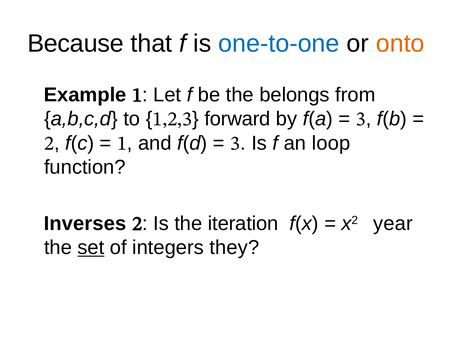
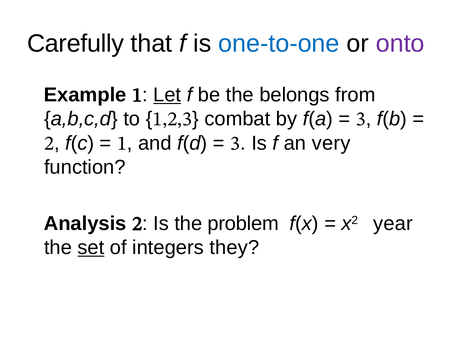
Because: Because -> Carefully (76, 44)
onto colour: orange -> purple (400, 44)
Let underline: none -> present (167, 95)
forward: forward -> combat (237, 119)
loop: loop -> very (331, 143)
Inverses: Inverses -> Analysis (85, 223)
iteration: iteration -> problem (243, 223)
